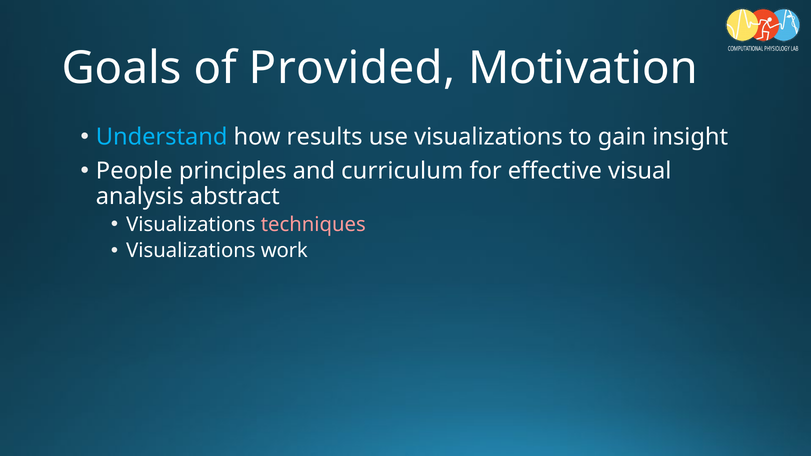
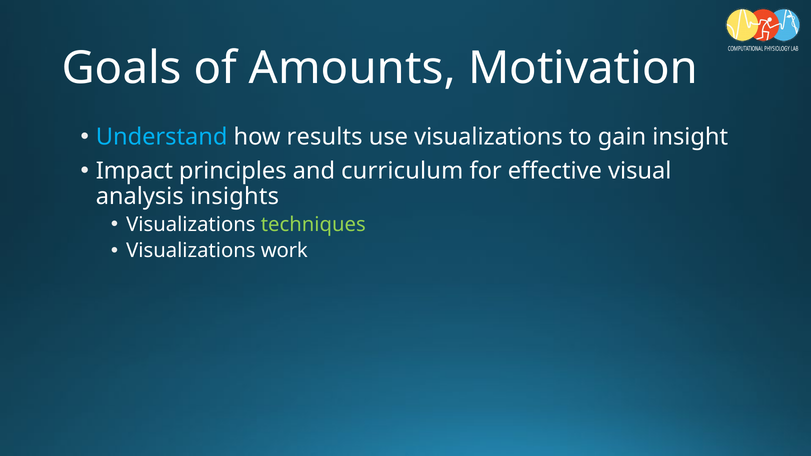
Provided: Provided -> Amounts (352, 68)
People: People -> Impact (134, 171)
abstract: abstract -> insights (235, 197)
techniques colour: pink -> light green (313, 225)
